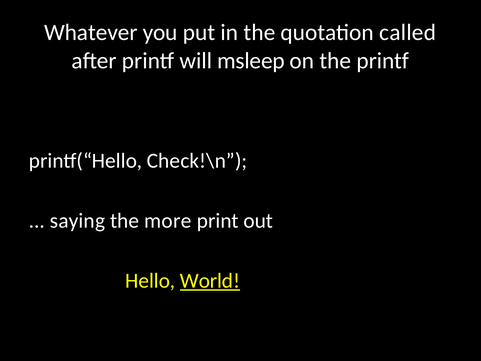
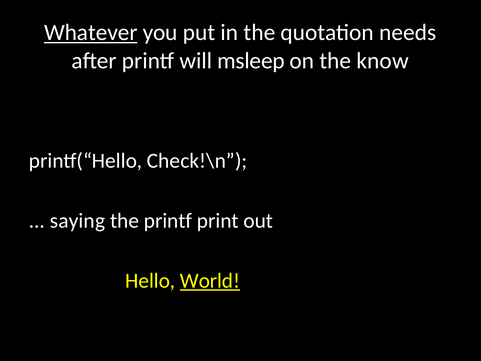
Whatever underline: none -> present (91, 33)
called: called -> needs (408, 33)
the printf: printf -> know (383, 61)
the more: more -> printf (168, 221)
